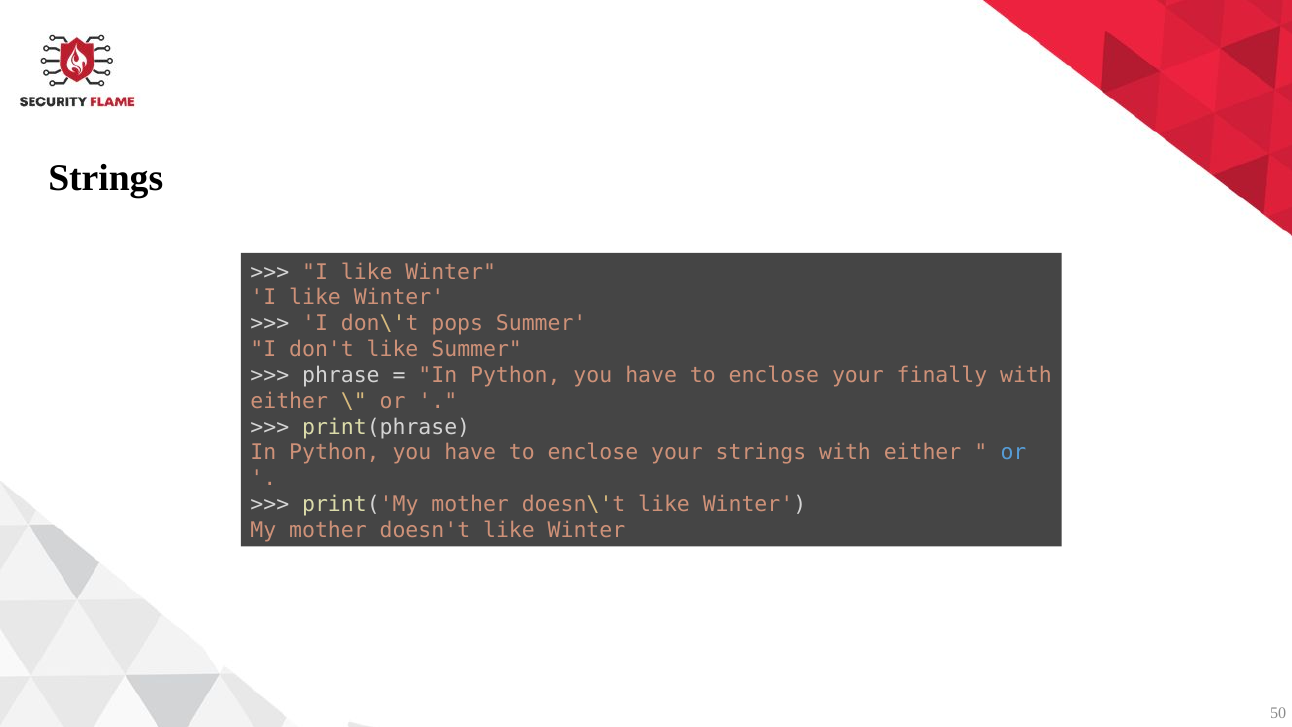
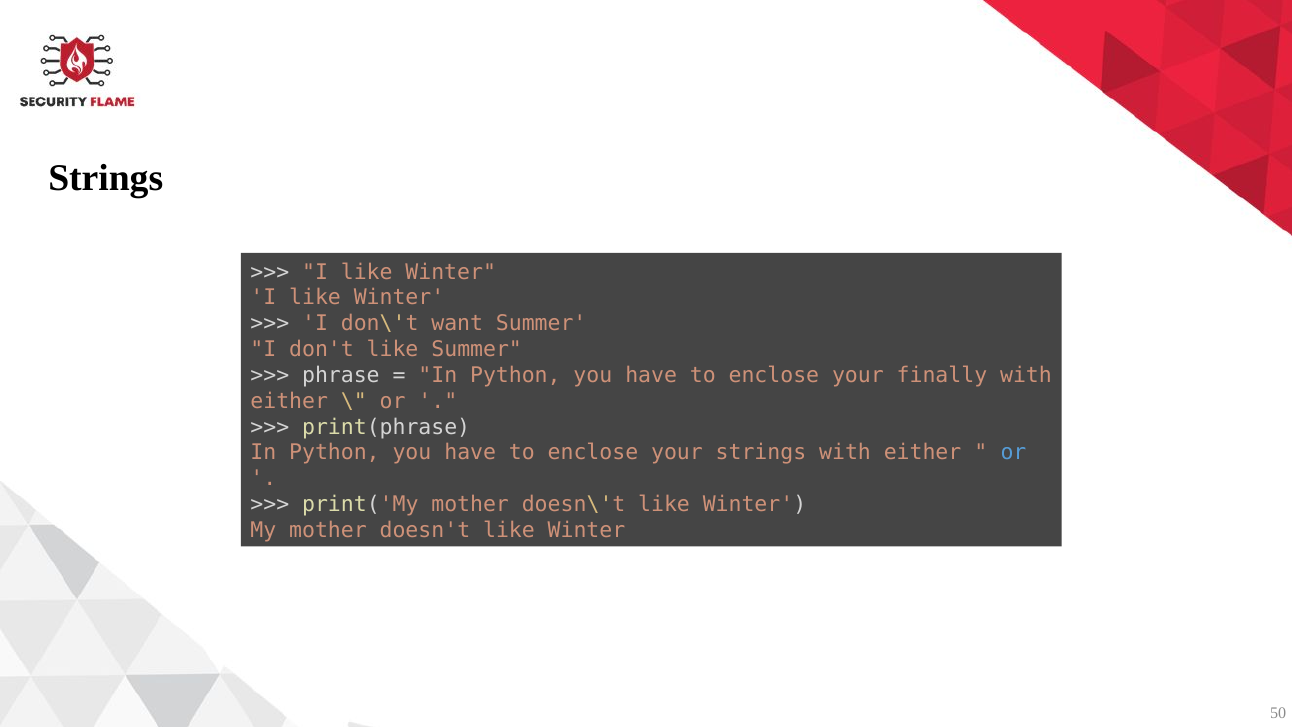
pops: pops -> want (457, 324)
